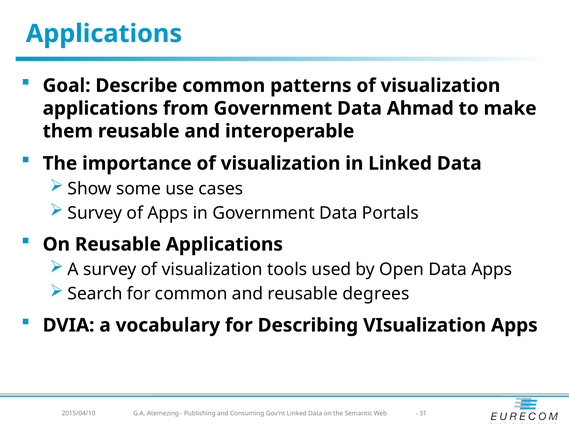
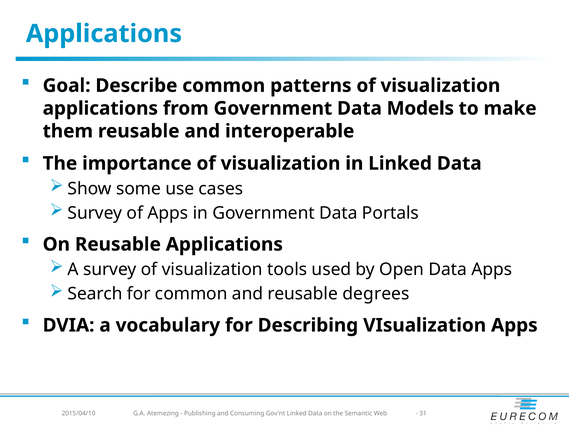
Ahmad: Ahmad -> Models (420, 108)
